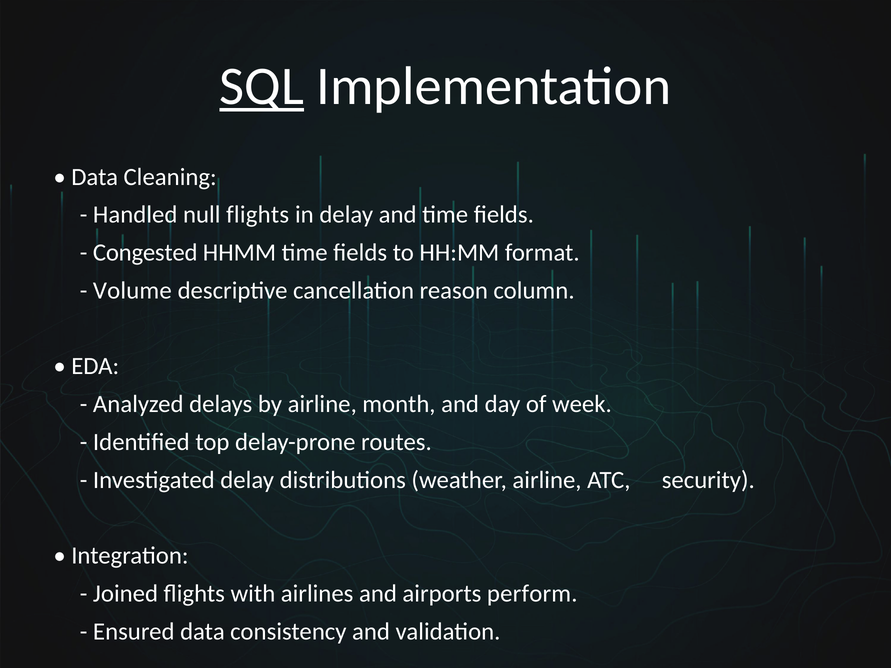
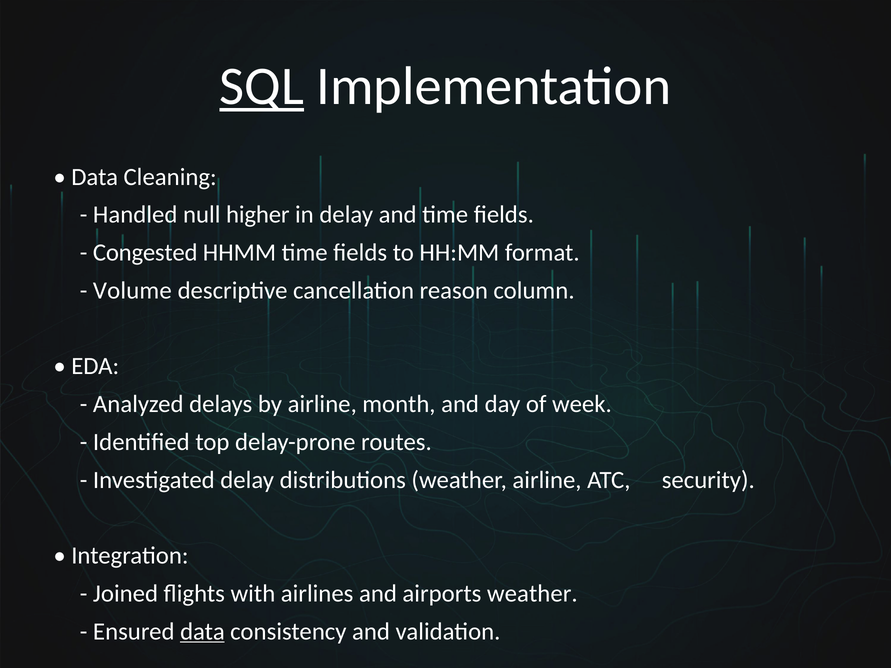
null flights: flights -> higher (258, 215)
airports perform: perform -> weather (532, 594)
data underline: none -> present (202, 632)
